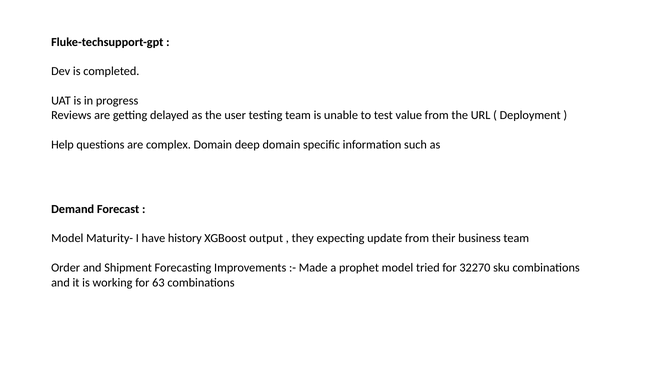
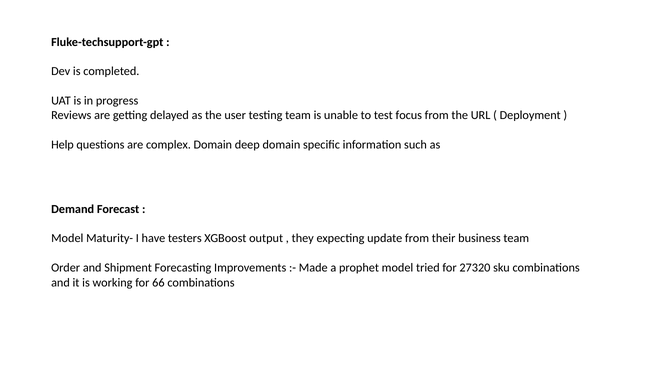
value: value -> focus (409, 115)
history: history -> testers (185, 239)
32270: 32270 -> 27320 (475, 268)
63: 63 -> 66 (158, 283)
